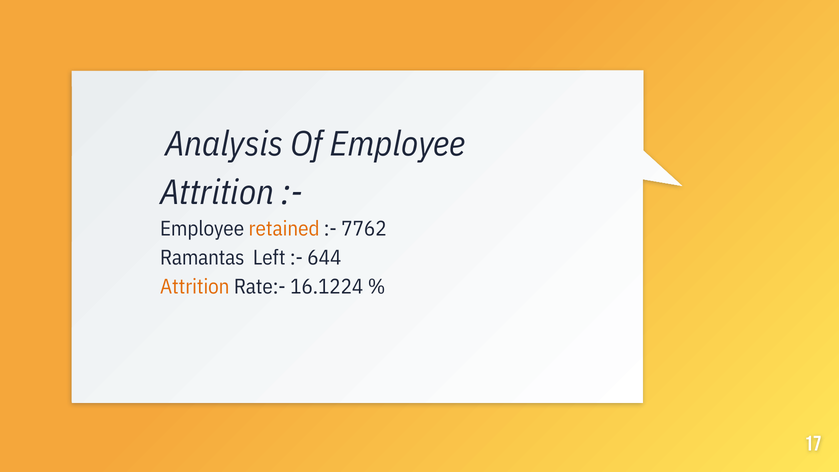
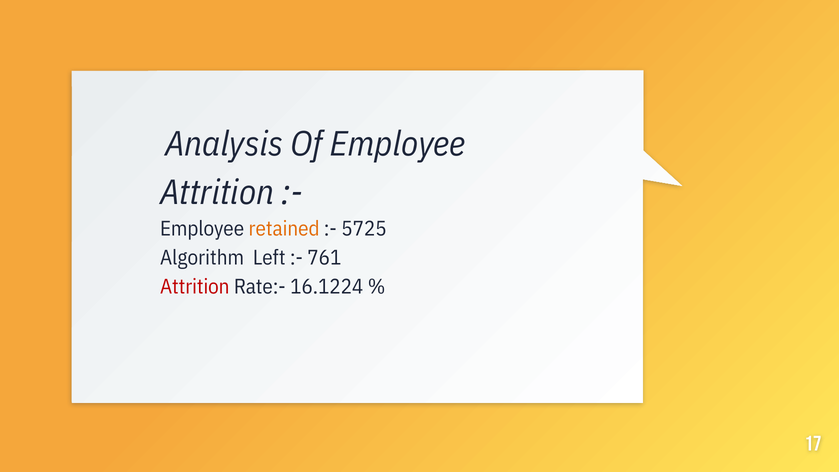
7762: 7762 -> 5725 (364, 229)
Ramantas: Ramantas -> Algorithm (202, 258)
644: 644 -> 761 (324, 258)
Attrition colour: orange -> red (195, 287)
